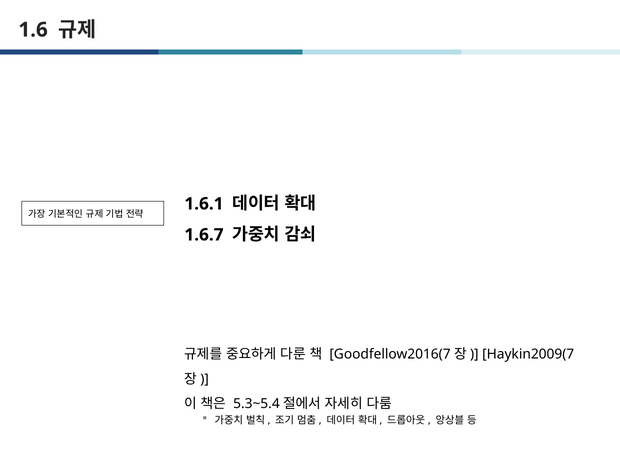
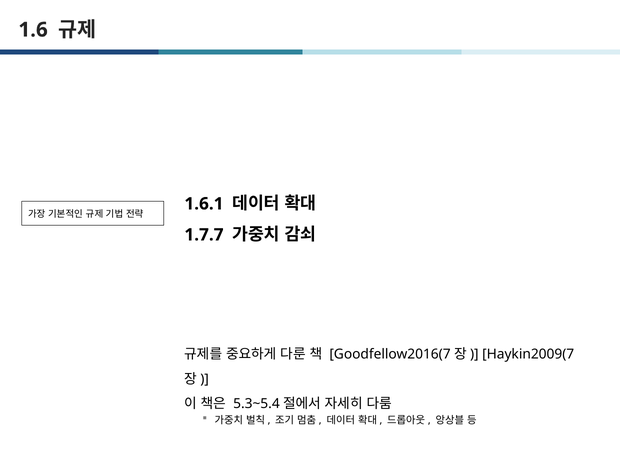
1.6.7: 1.6.7 -> 1.7.7 (204, 235)
